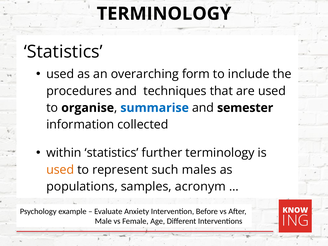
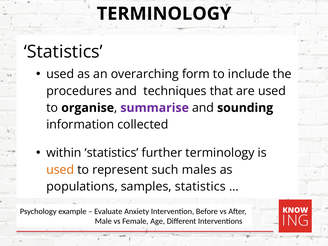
summarise colour: blue -> purple (155, 108)
semester: semester -> sounding (245, 108)
samples acronym: acronym -> statistics (200, 187)
